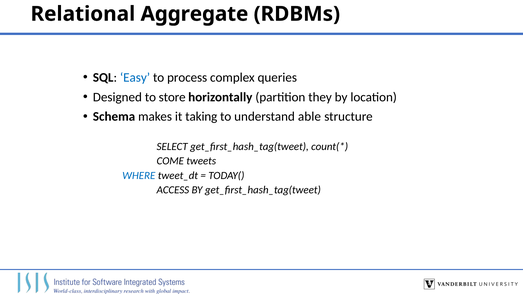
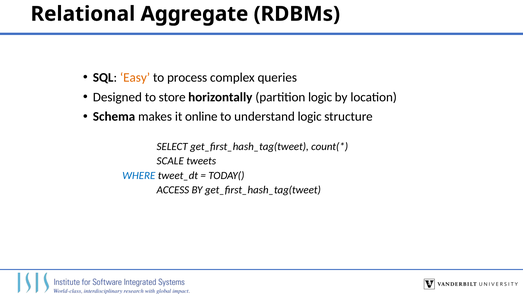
Easy colour: blue -> orange (135, 78)
partition they: they -> logic (320, 97)
taking: taking -> online (201, 117)
understand able: able -> logic (310, 117)
COME: COME -> SCALE (170, 161)
